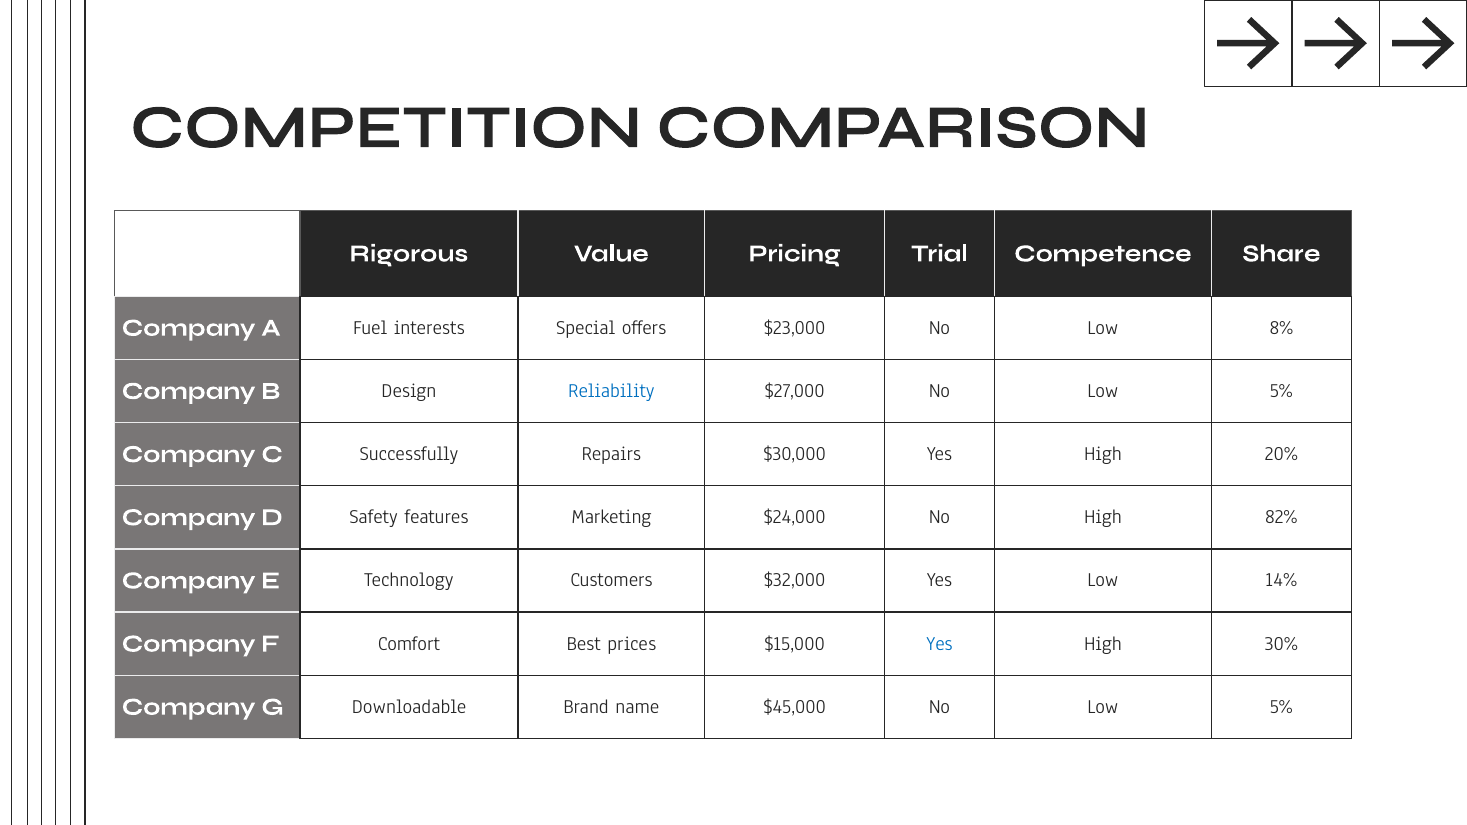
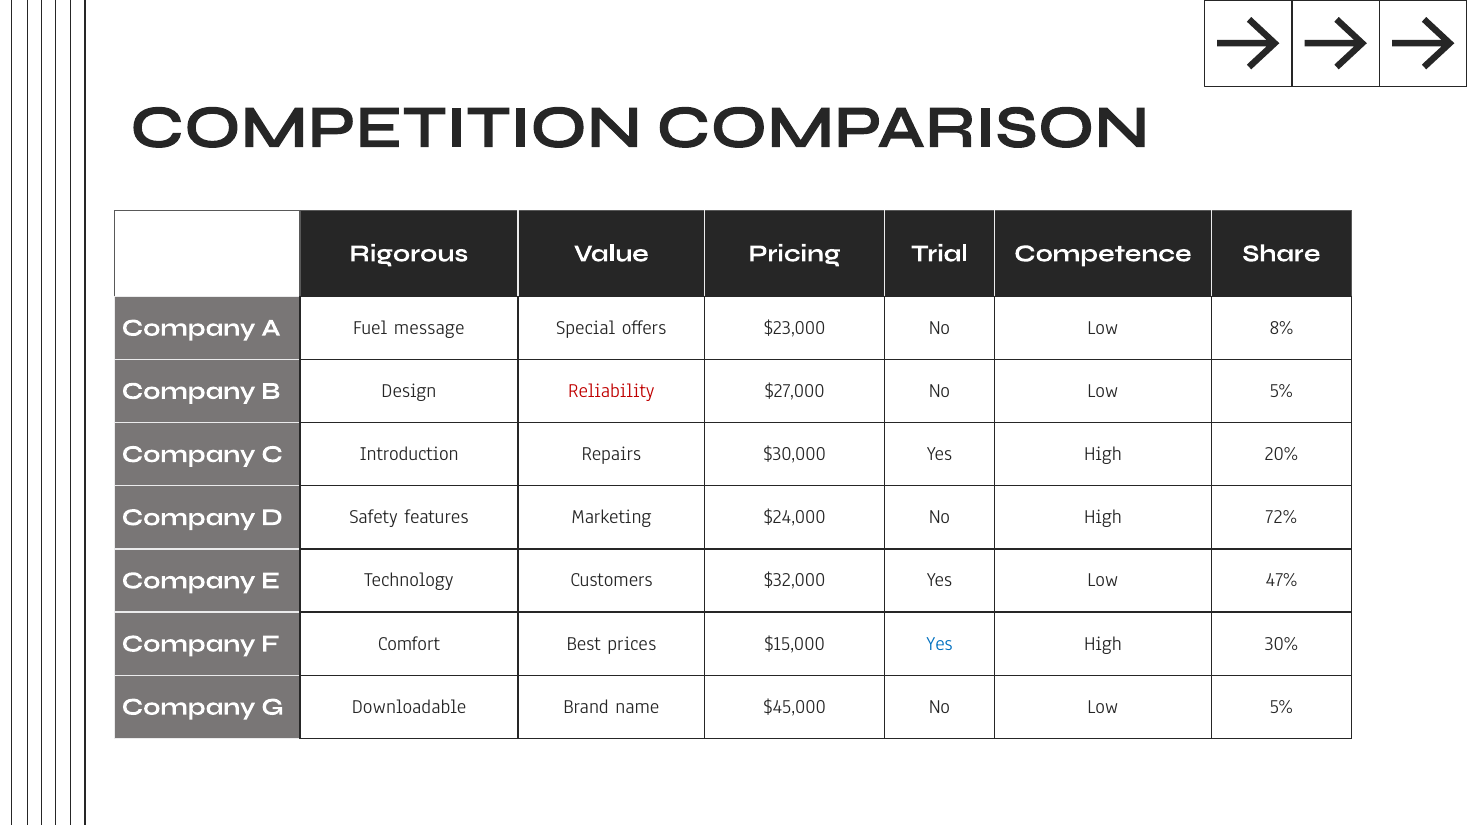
interests: interests -> message (429, 328)
Reliability colour: blue -> red (611, 391)
Successfully: Successfully -> Introduction (409, 454)
82%: 82% -> 72% (1281, 517)
14%: 14% -> 47% (1281, 580)
